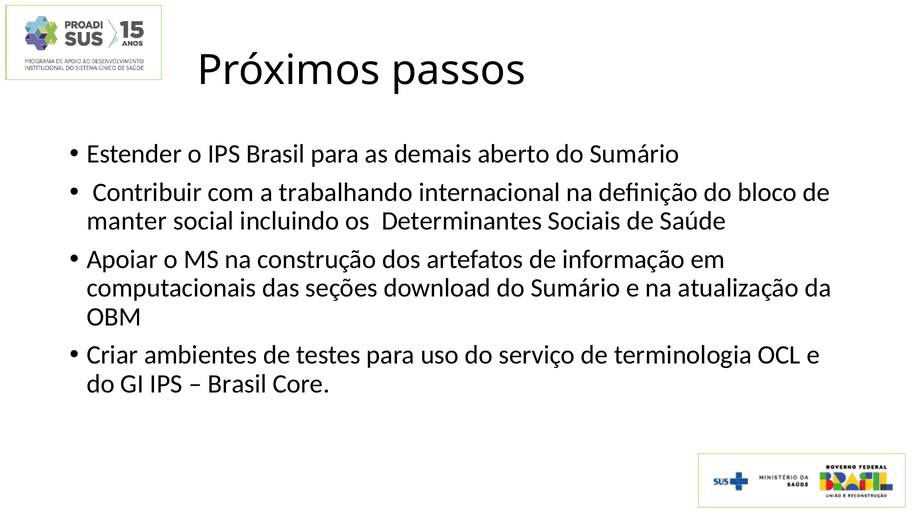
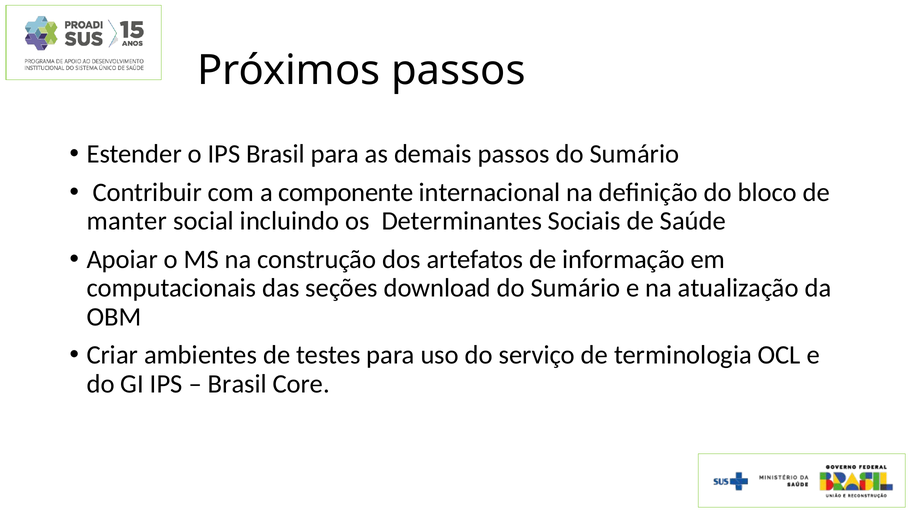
demais aberto: aberto -> passos (514, 154)
trabalhando: trabalhando -> componente (346, 192)
